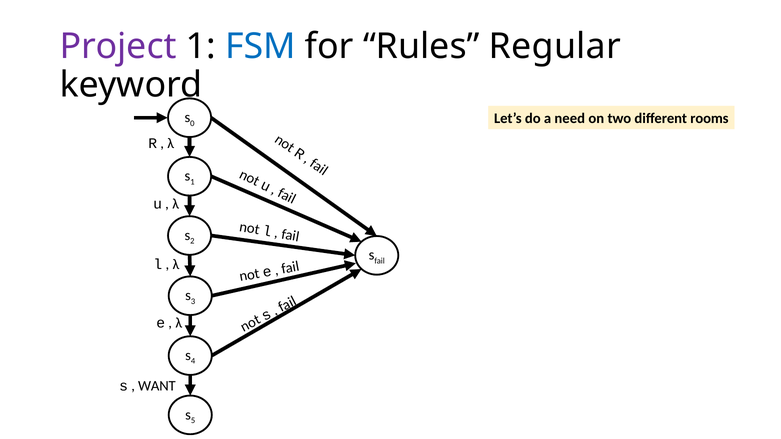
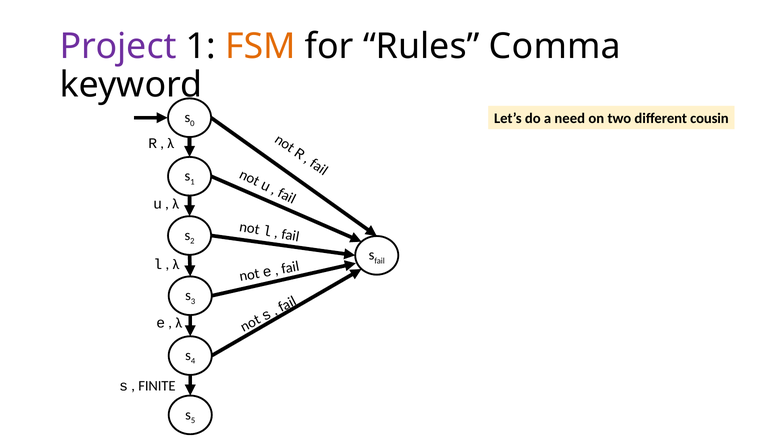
FSM colour: blue -> orange (260, 46)
Regular: Regular -> Comma (555, 46)
rooms: rooms -> cousin (709, 119)
WANT: WANT -> FINITE (157, 386)
